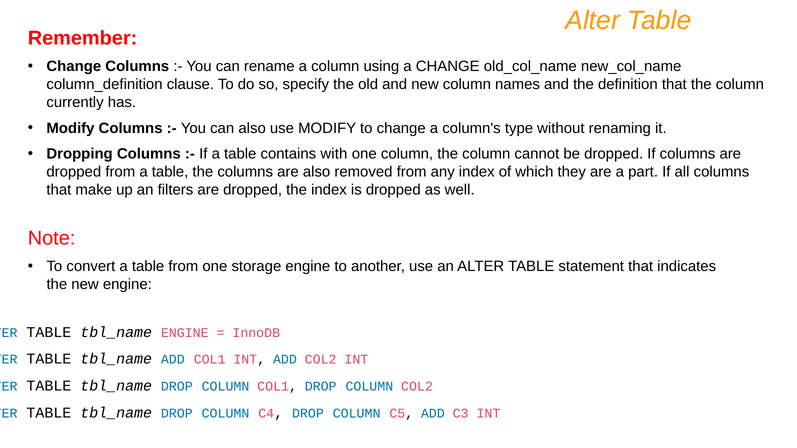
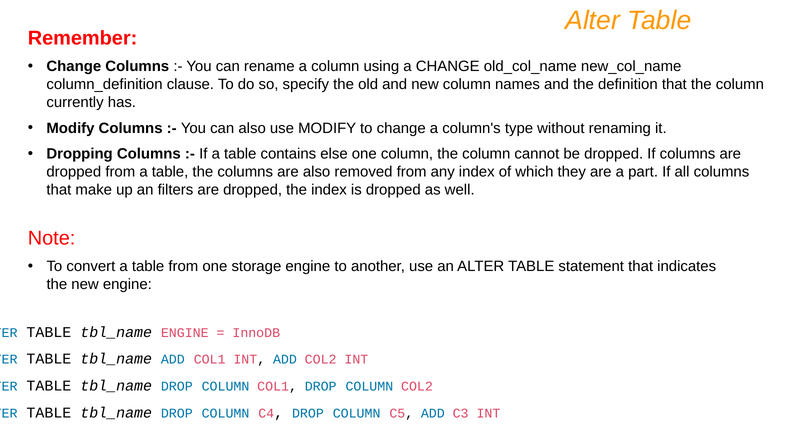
with: with -> else (334, 154)
